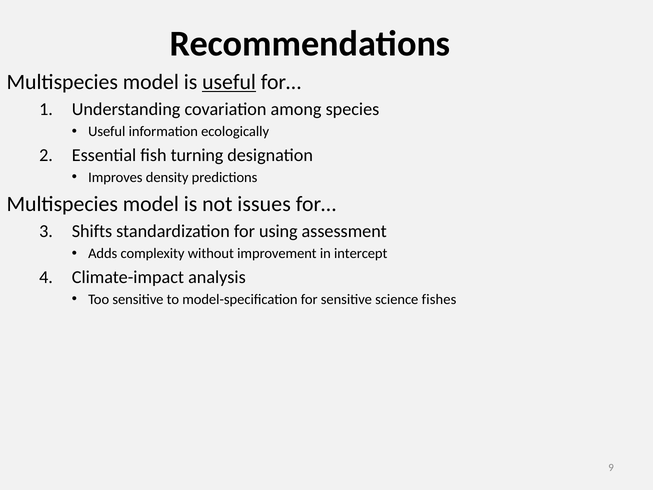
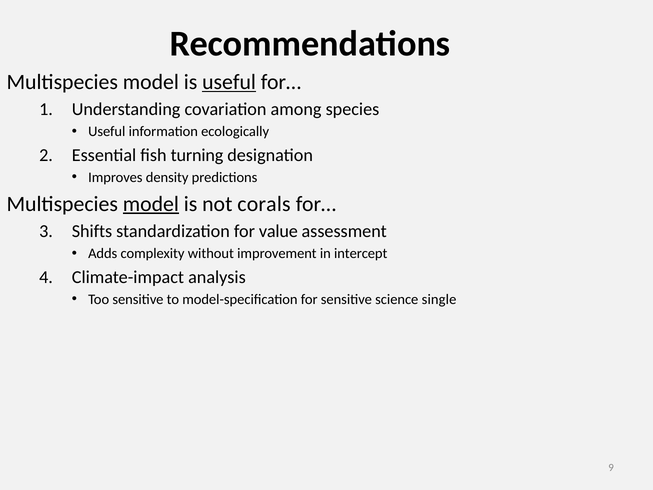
model underline: none -> present (151, 204)
issues: issues -> corals (264, 204)
using: using -> value (278, 231)
fishes: fishes -> single (439, 299)
